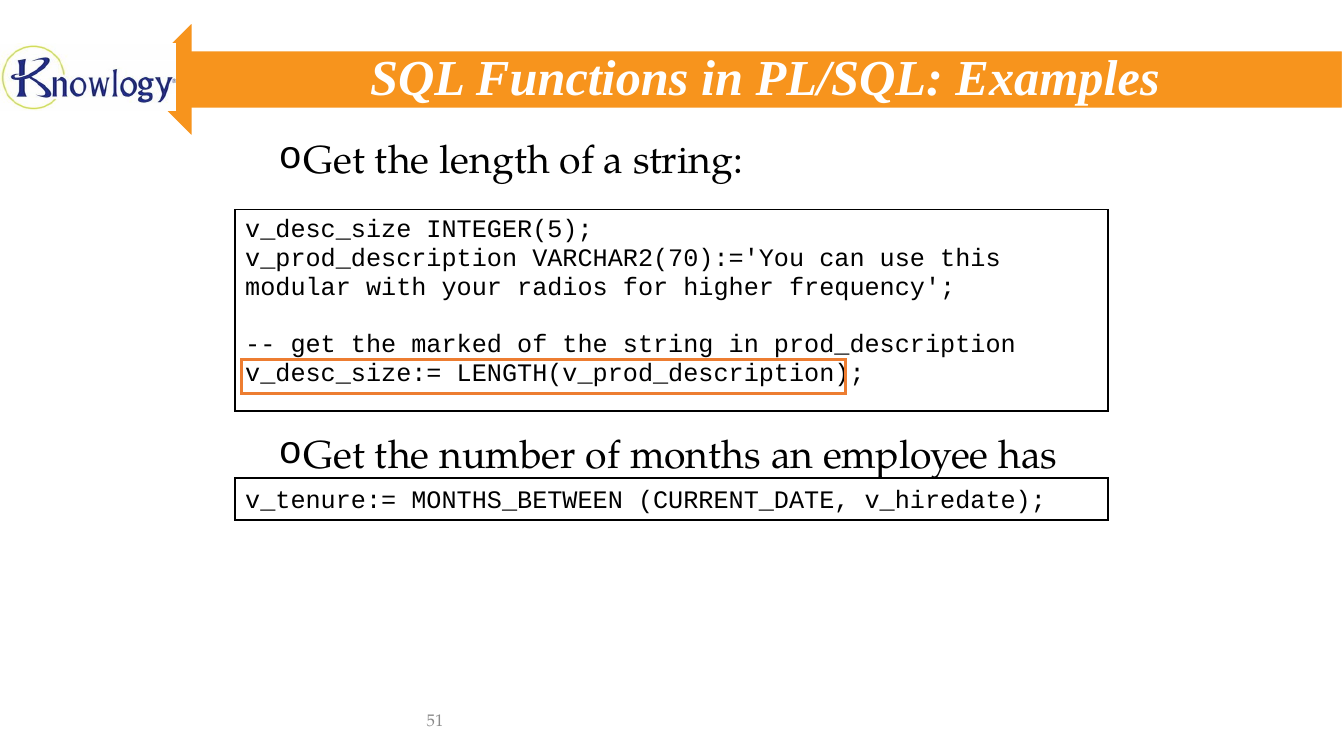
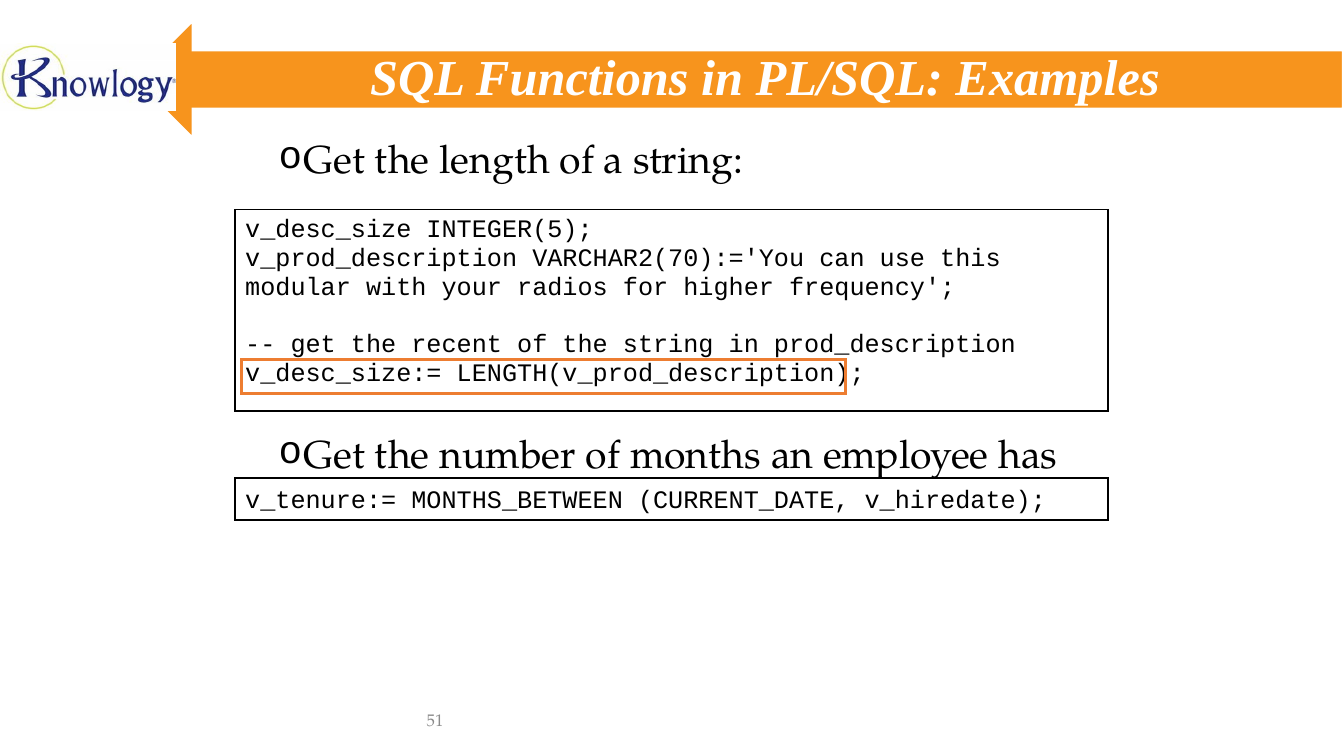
marked: marked -> recent (457, 344)
